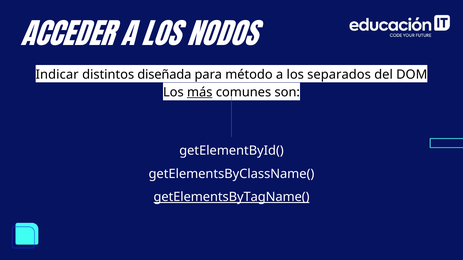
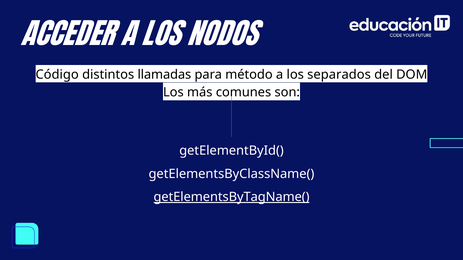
Indicar: Indicar -> Código (57, 75)
diseñada: diseñada -> llamadas (164, 75)
más underline: present -> none (200, 92)
